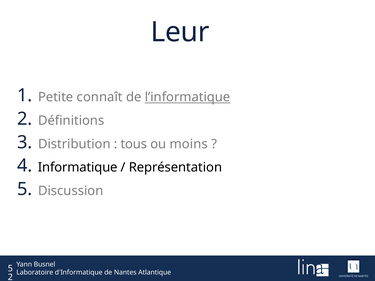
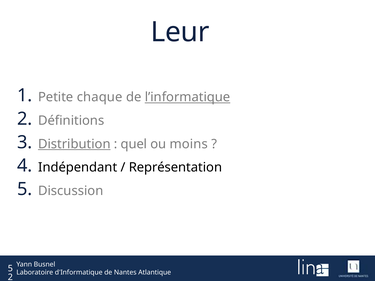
connaît: connaît -> chaque (100, 97)
Distribution underline: none -> present (74, 144)
tous: tous -> quel (134, 144)
Informatique: Informatique -> Indépendant (78, 168)
